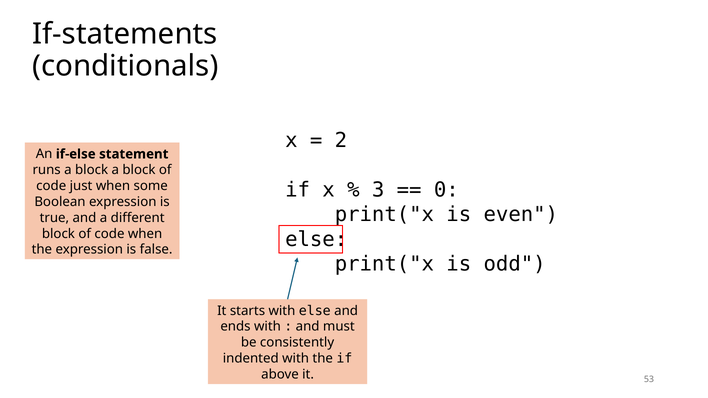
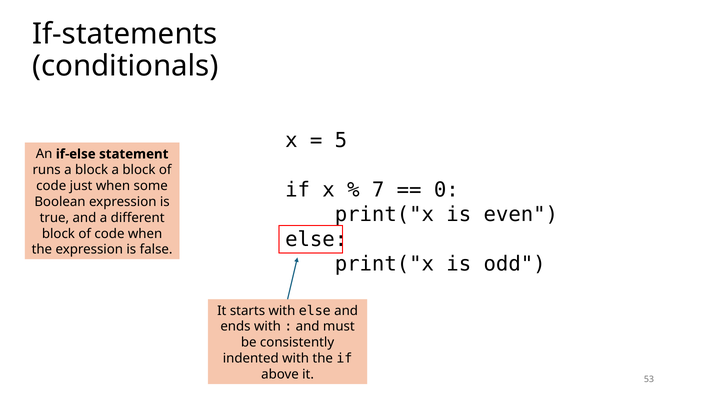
2: 2 -> 5 (341, 140)
3: 3 -> 7 (378, 190)
